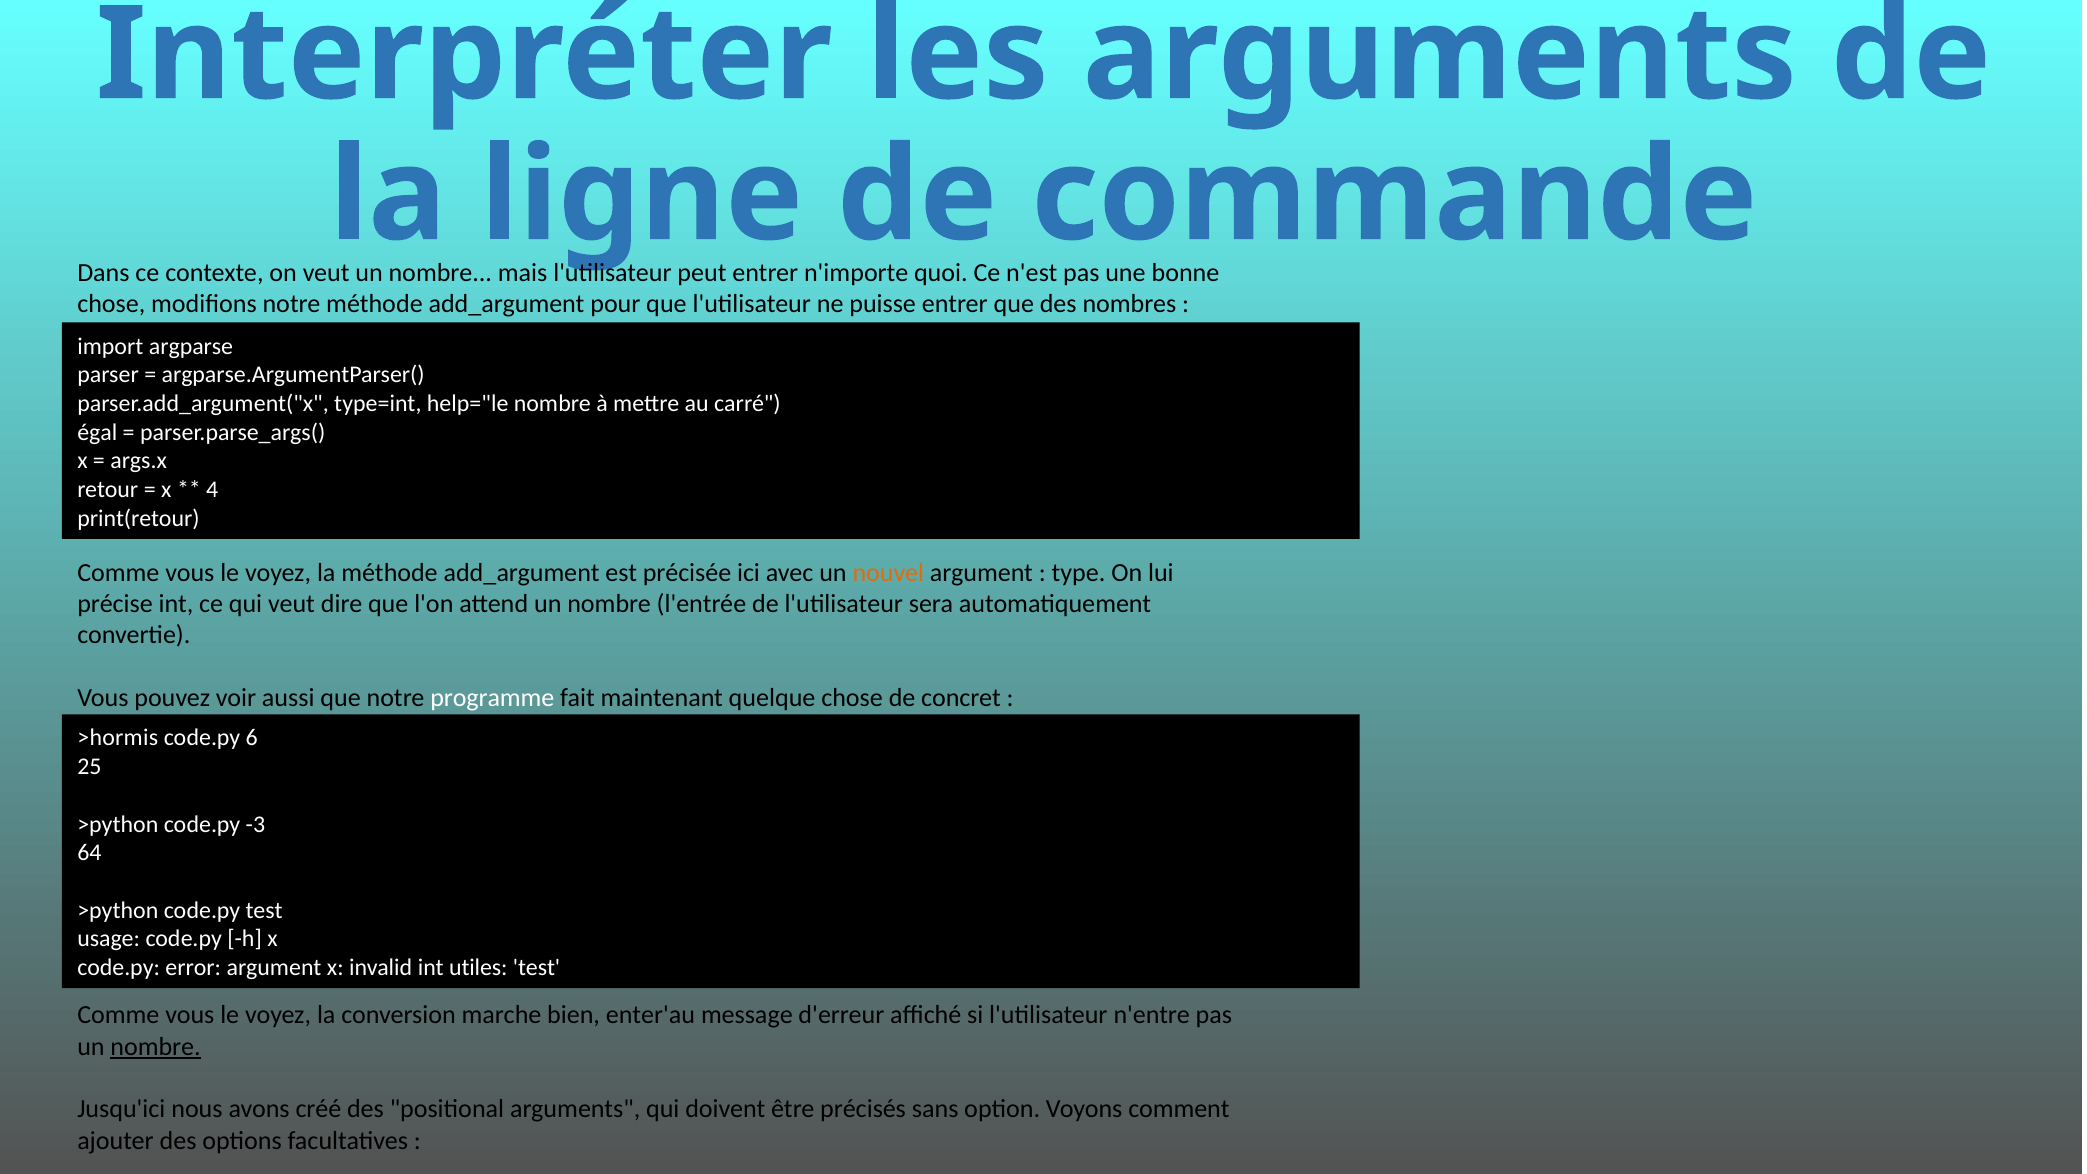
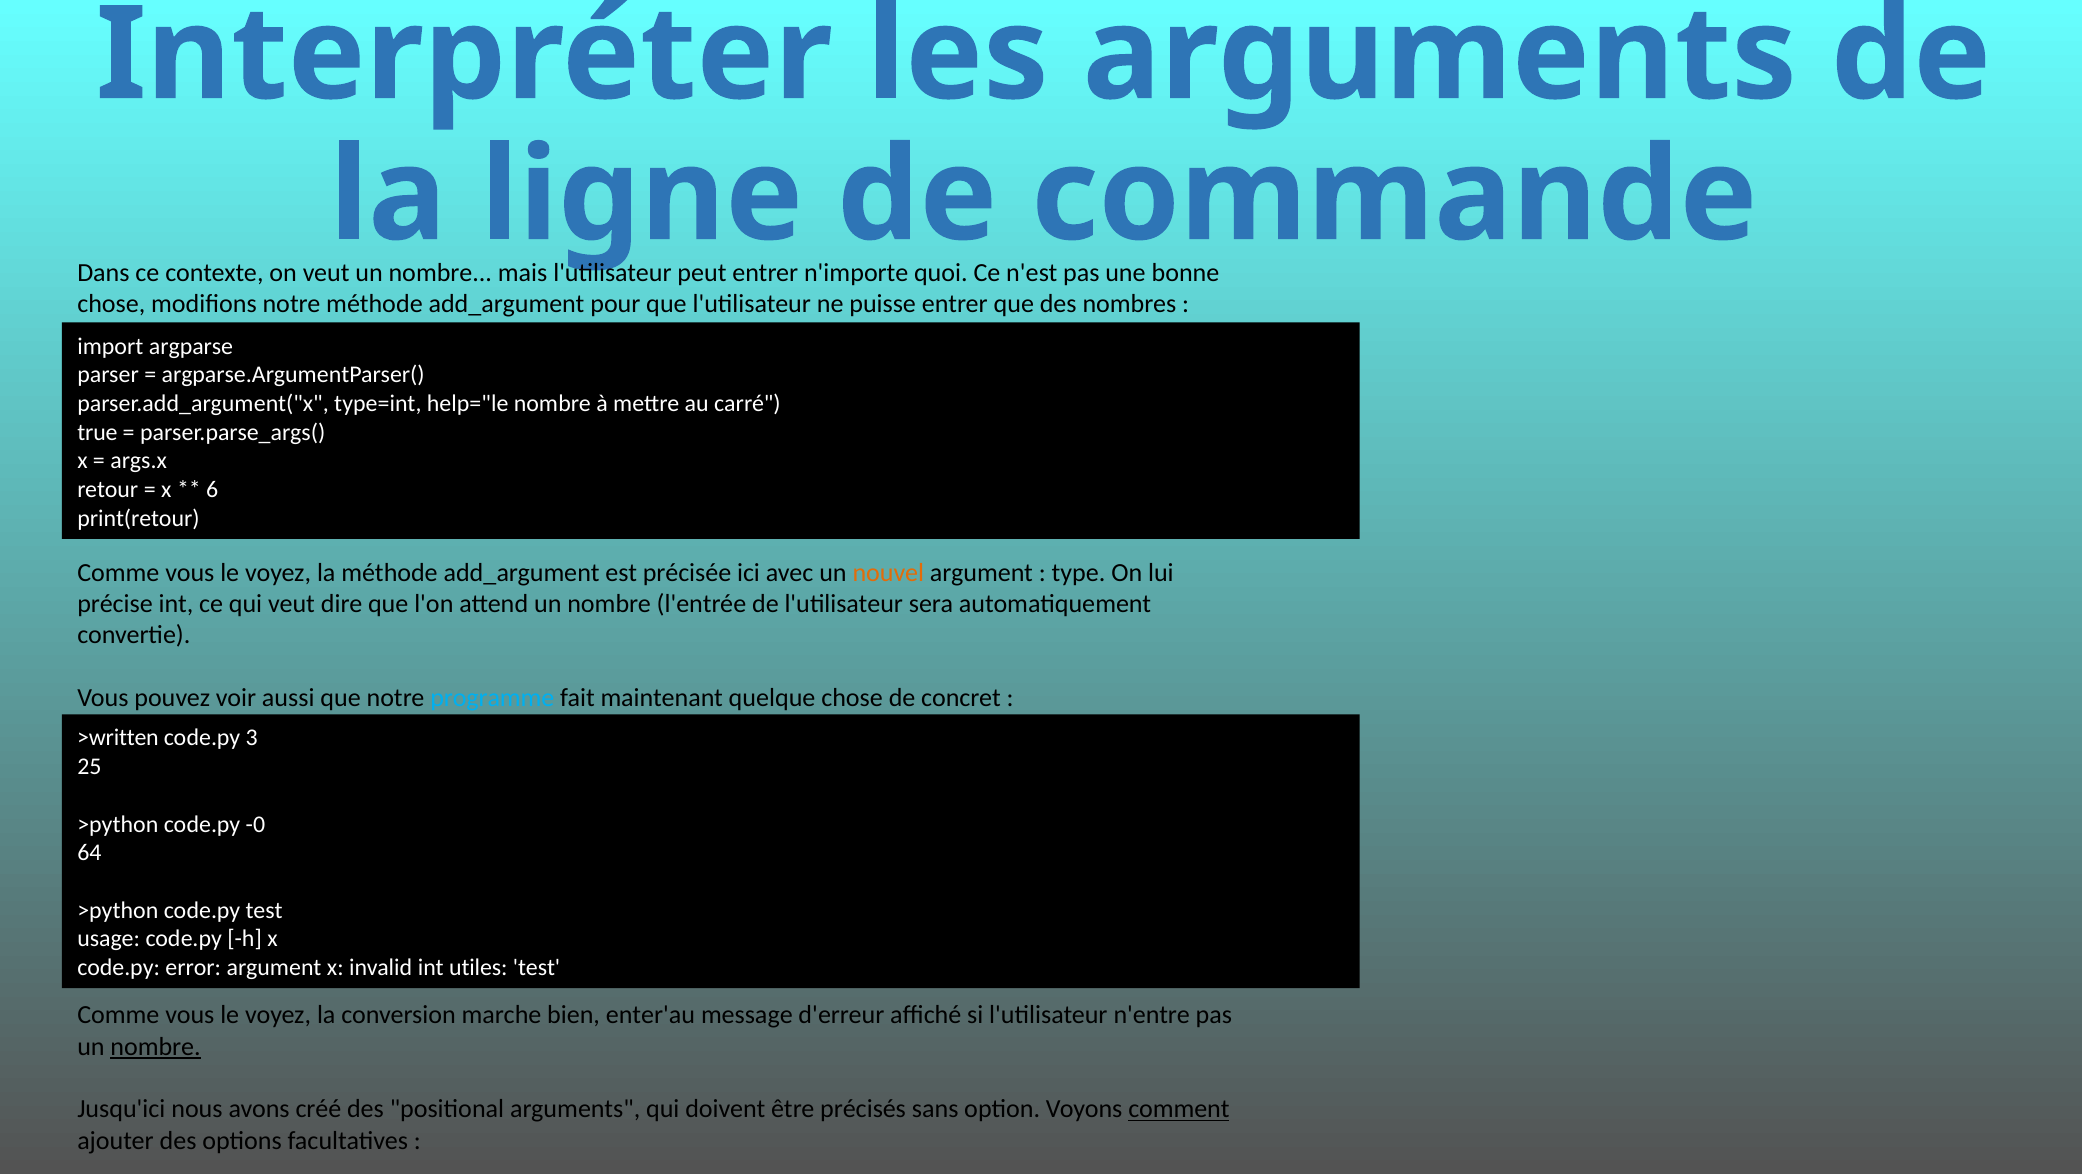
égal: égal -> true (97, 432)
4: 4 -> 6 (212, 490)
programme colour: white -> light blue (492, 698)
>hormis: >hormis -> >written (118, 738)
6: 6 -> 3 (252, 738)
-3: -3 -> -0 (255, 824)
comment underline: none -> present (1179, 1109)
